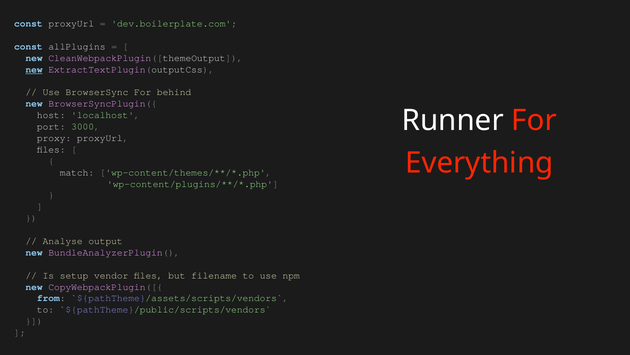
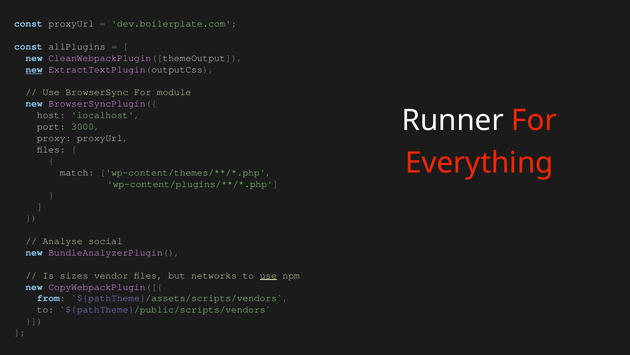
behind: behind -> module (174, 92)
output: output -> social (106, 241)
setup: setup -> sizes (74, 275)
filename: filename -> networks (214, 275)
use underline: none -> present (268, 275)
